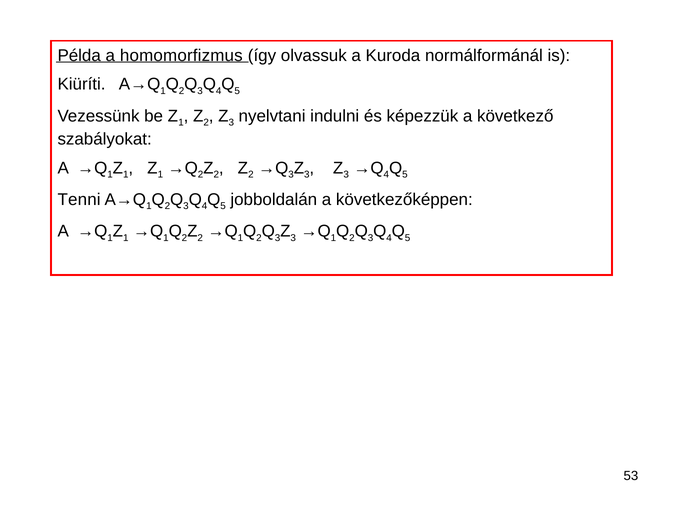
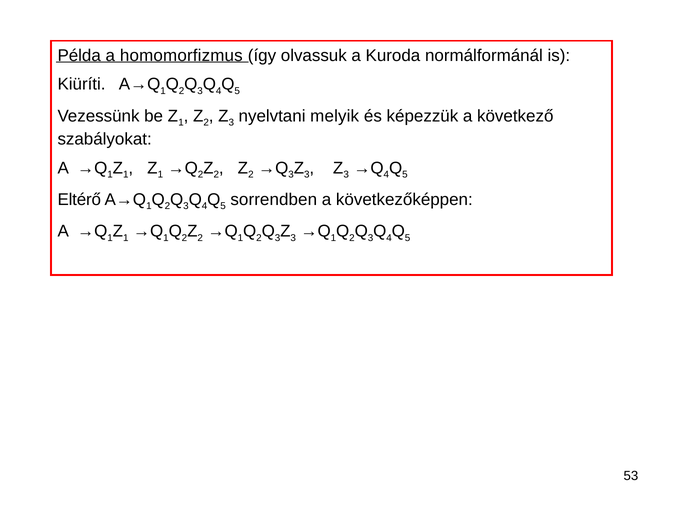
indulni: indulni -> melyik (335, 116)
Tenni: Tenni -> Eltérő (79, 200)
jobboldalán: jobboldalán -> sorrendben (274, 200)
